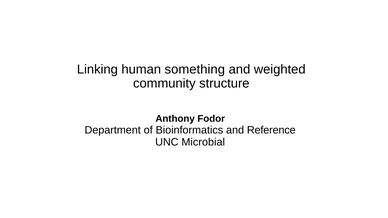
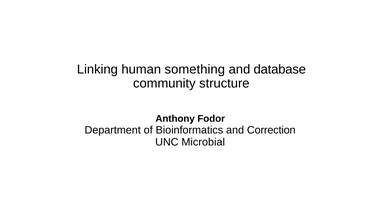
weighted: weighted -> database (280, 69)
Reference: Reference -> Correction (271, 130)
